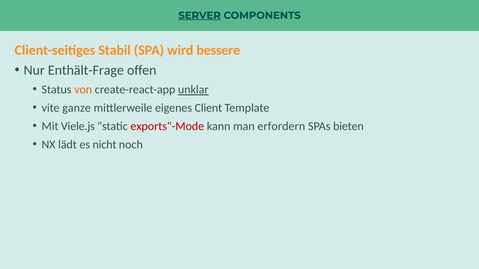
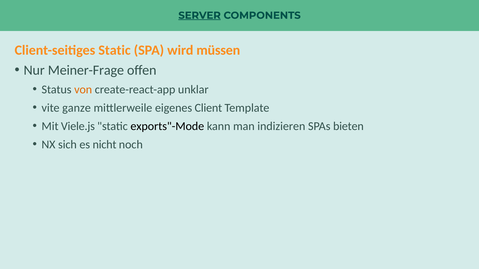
Client-seitiges Stabil: Stabil -> Static (115, 50)
bessere: bessere -> müssen (218, 50)
Enthält-Frage: Enthält-Frage -> Meiner-Frage (86, 70)
unklar underline: present -> none (193, 90)
exports"-Mode colour: red -> black (167, 126)
erfordern: erfordern -> indizieren (281, 126)
lädt: lädt -> sich (67, 145)
